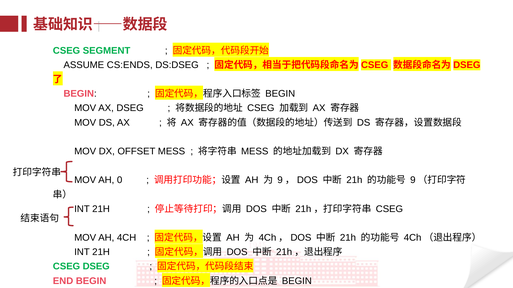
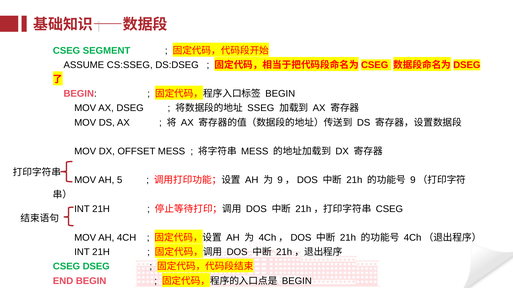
CS:ENDS: CS:ENDS -> CS:SSEG (130, 65)
CSEG: CSEG -> SSEG (261, 108)
0: 0 -> 5 (120, 180)
